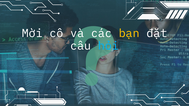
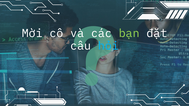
bạn colour: yellow -> light green (129, 33)
